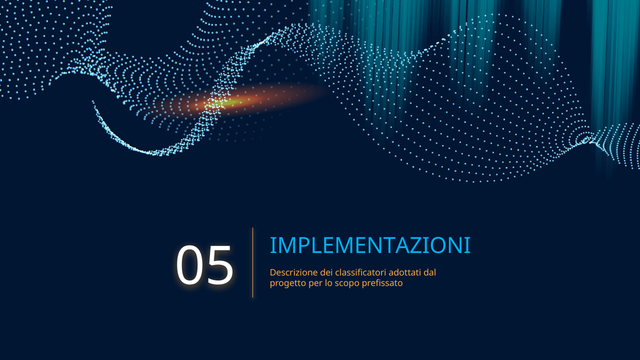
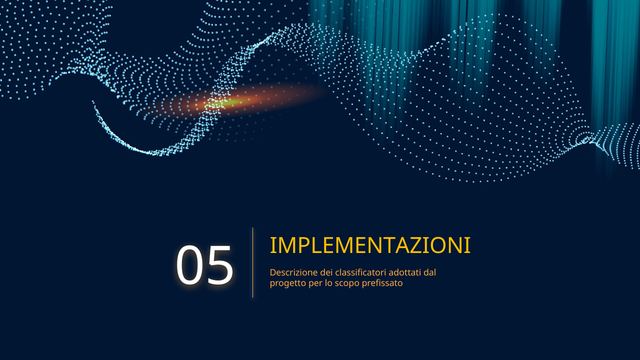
IMPLEMENTAZIONI colour: light blue -> yellow (370, 246)
